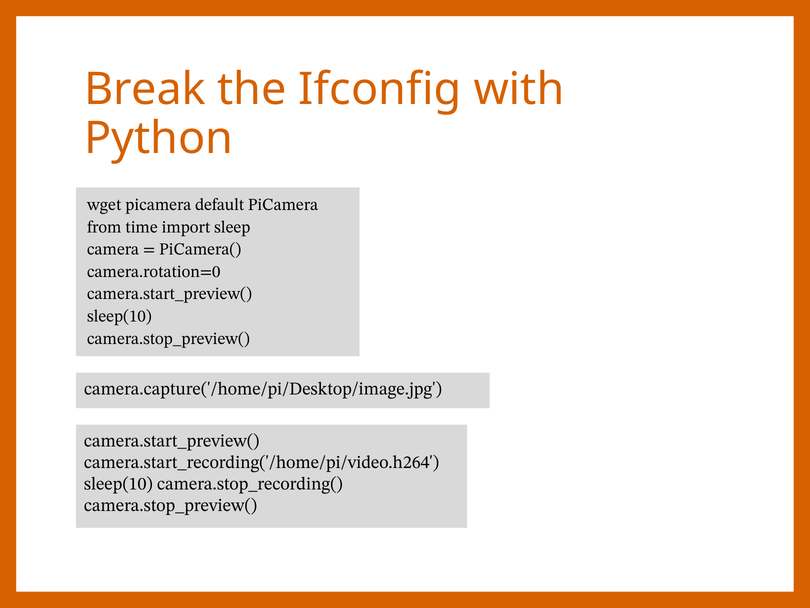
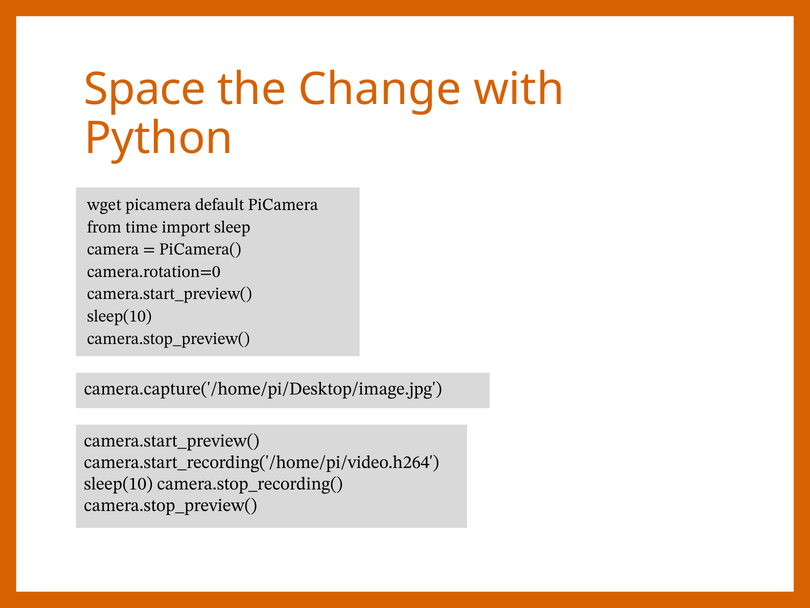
Break: Break -> Space (145, 89)
Ifconfig: Ifconfig -> Change (380, 89)
